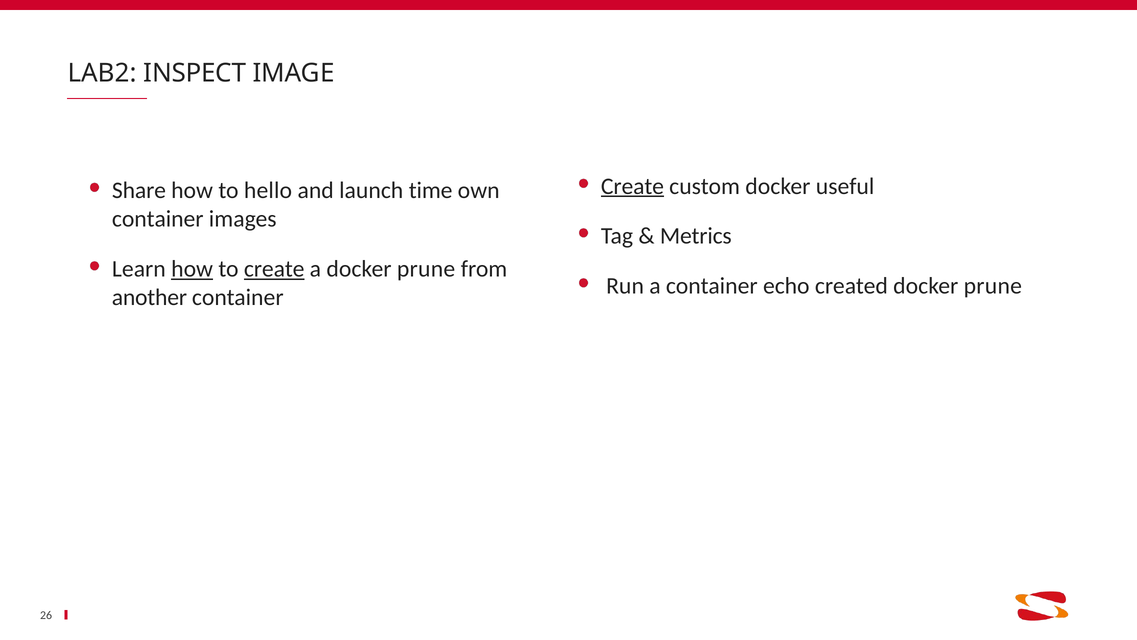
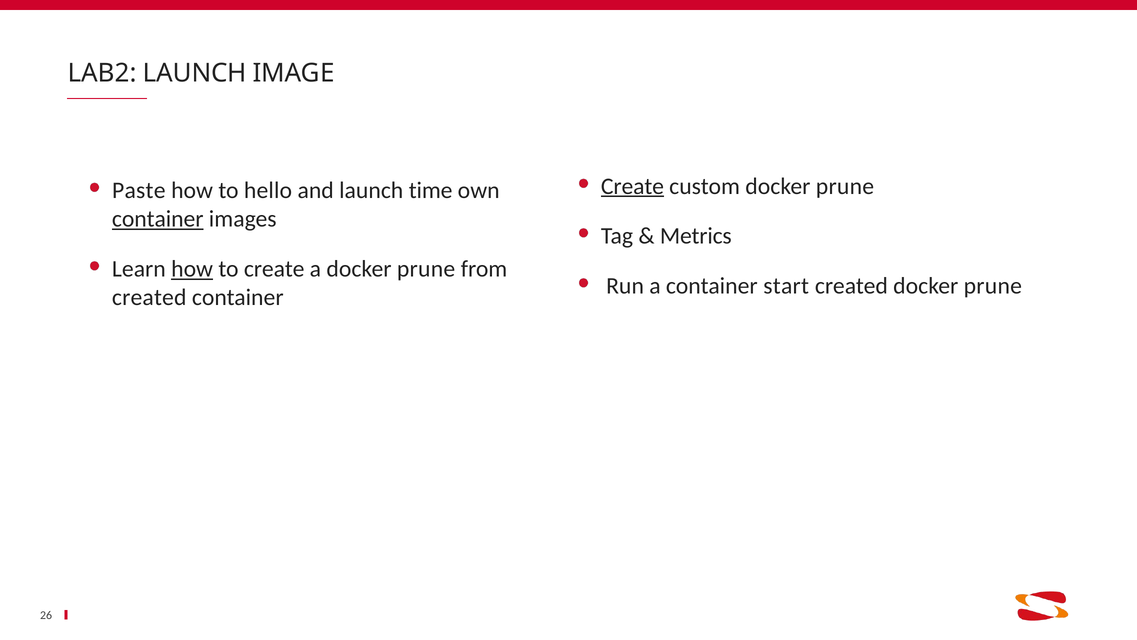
LAB2 INSPECT: INSPECT -> LAUNCH (195, 73)
custom docker useful: useful -> prune (845, 186)
Share: Share -> Paste (139, 190)
container underline: none -> present (158, 219)
create underline: present -> none (274, 269)
echo: echo -> start (786, 286)
another: another -> created (149, 297)
